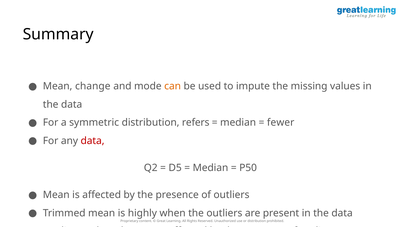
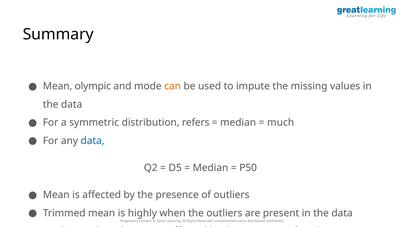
change: change -> olympic (93, 86)
fewer: fewer -> much (281, 123)
data colour: red -> blue (93, 141)
